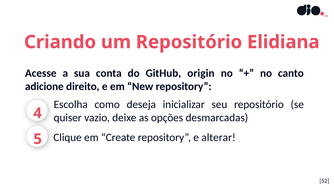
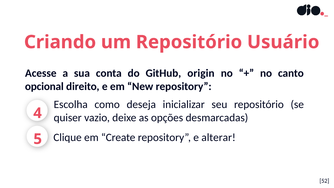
Elidiana: Elidiana -> Usuário (283, 42)
adicione: adicione -> opcional (44, 86)
